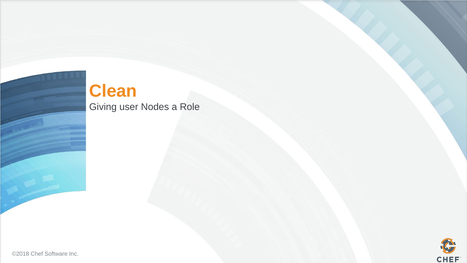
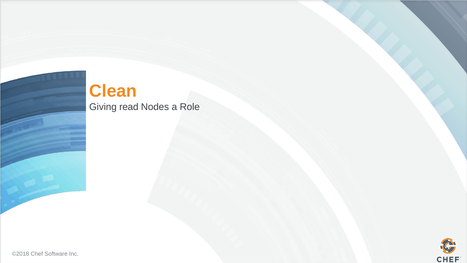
user: user -> read (129, 107)
